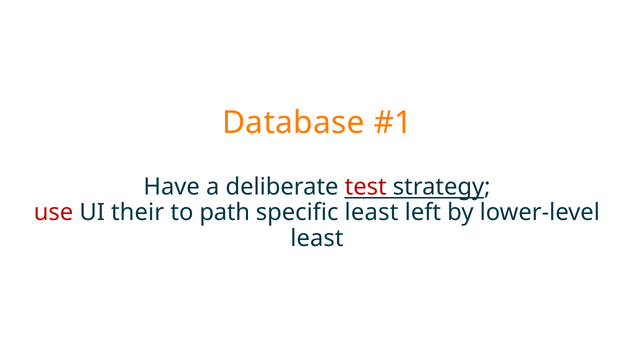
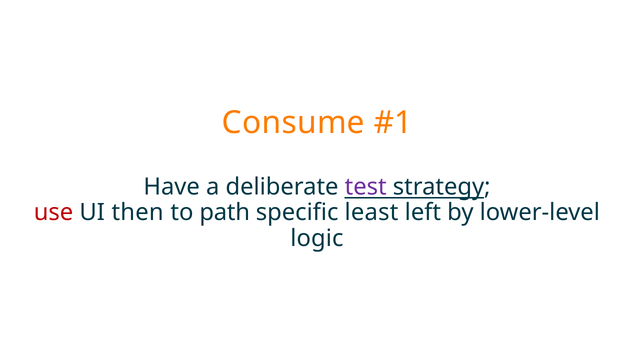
Database: Database -> Consume (293, 122)
test colour: red -> purple (366, 187)
their: their -> then (138, 212)
least: least -> logic (317, 238)
